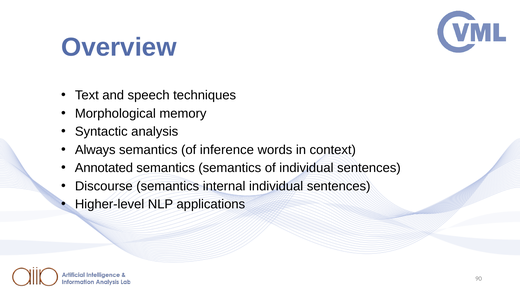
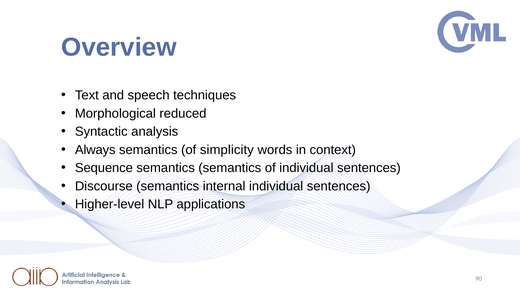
memory: memory -> reduced (183, 114)
inference: inference -> simplicity (227, 150)
Annotated: Annotated -> Sequence (104, 168)
